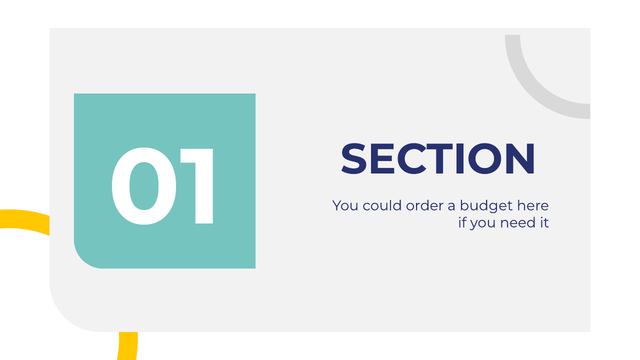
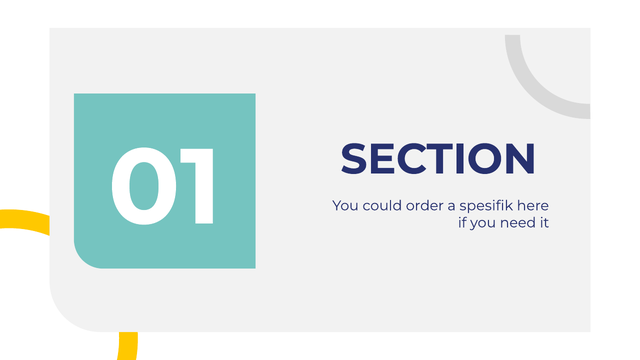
budget: budget -> spesifik (486, 206)
